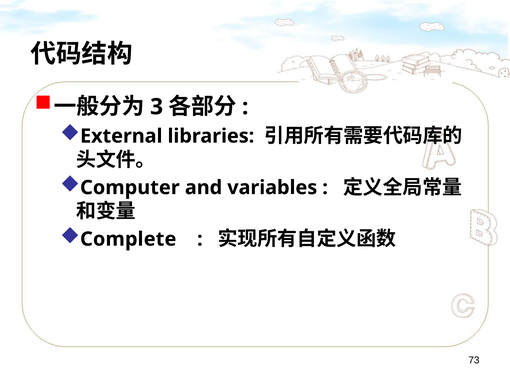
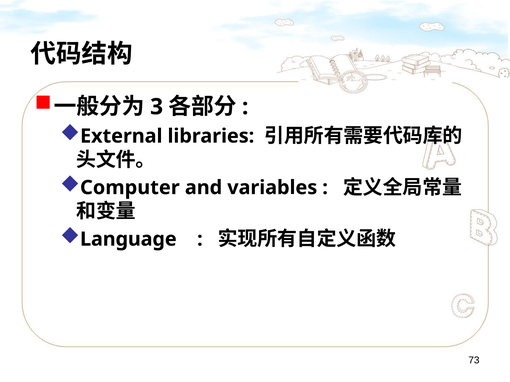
Complete: Complete -> Language (128, 239)
